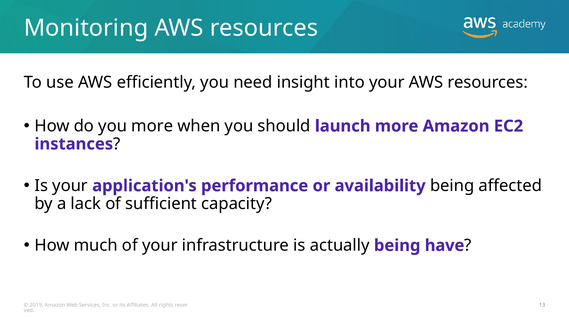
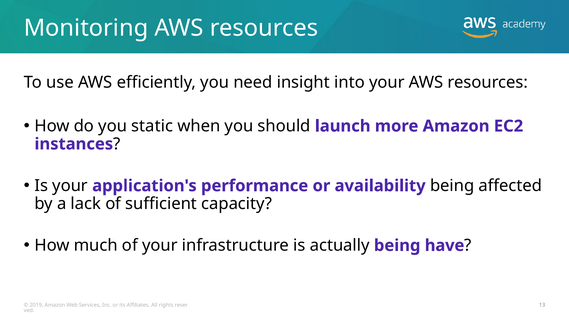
you more: more -> static (152, 126)
